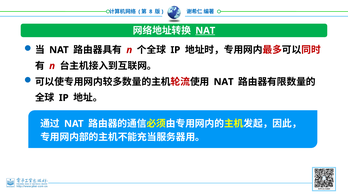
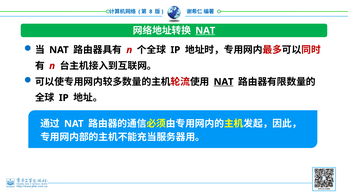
NAT underline: none -> present (224, 82)
